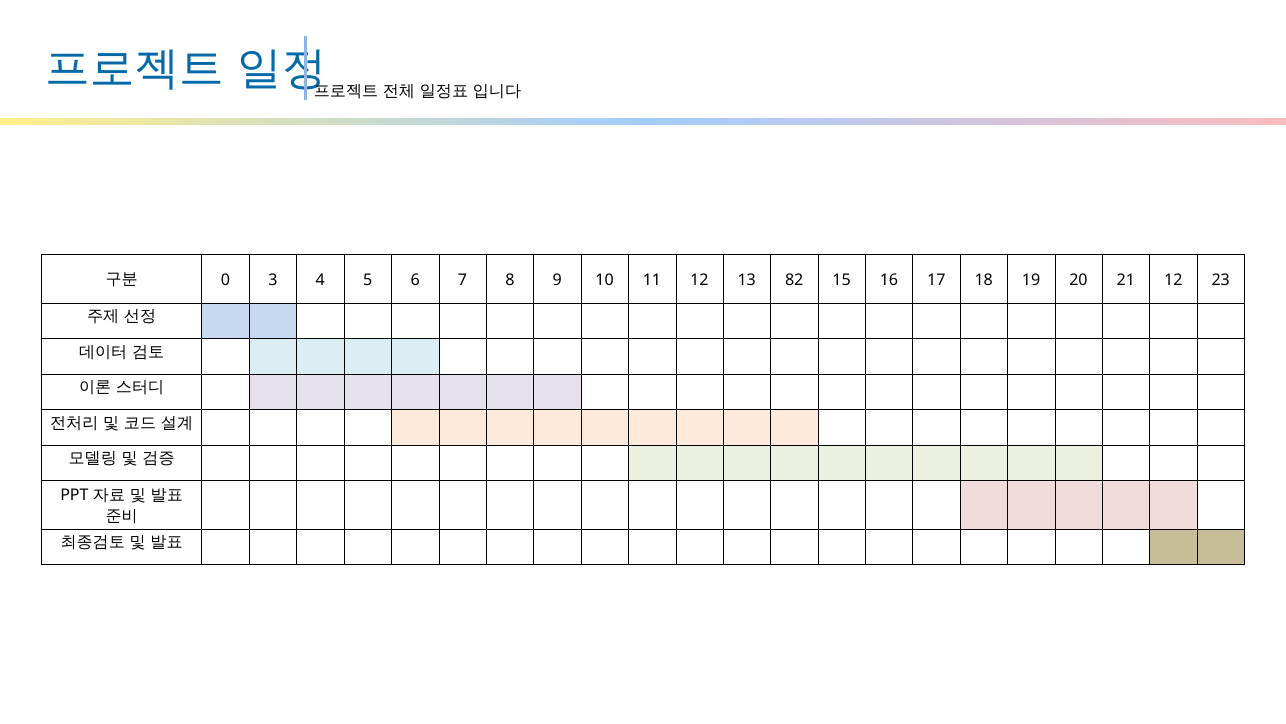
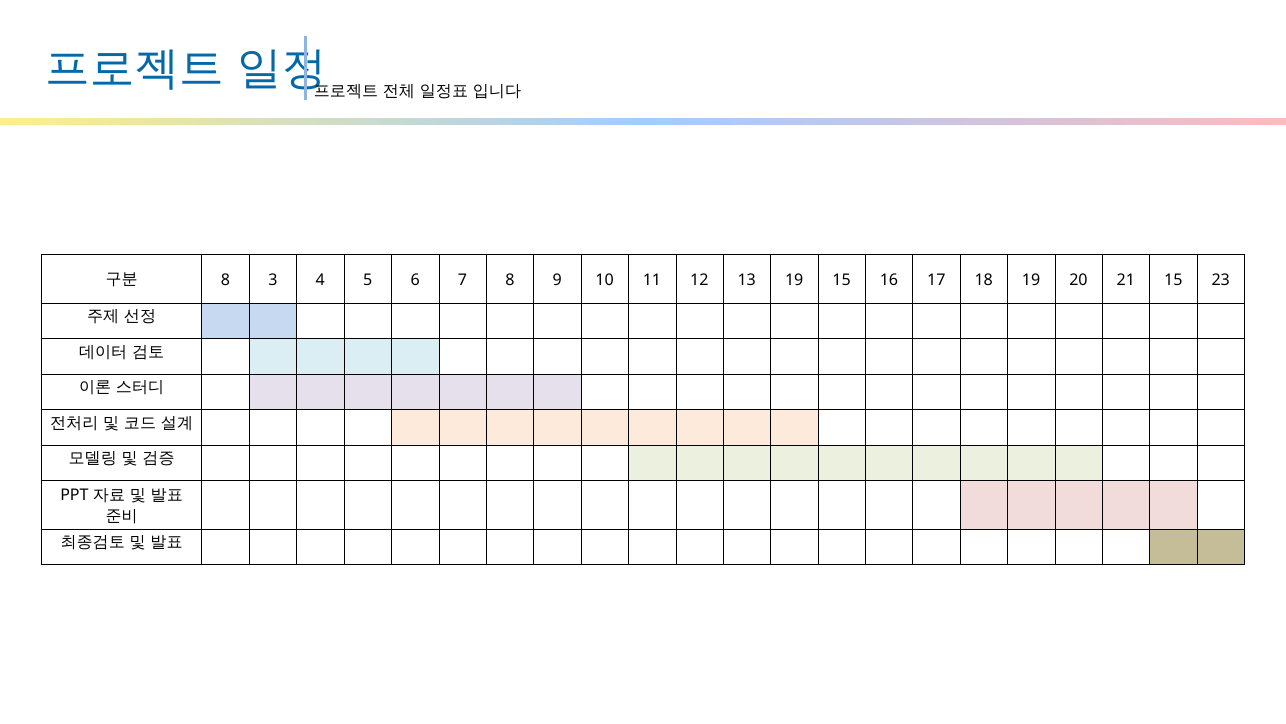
0: 0 -> 8 (226, 280)
13 82: 82 -> 19 (794, 280)
21 12: 12 -> 15 (1173, 280)
